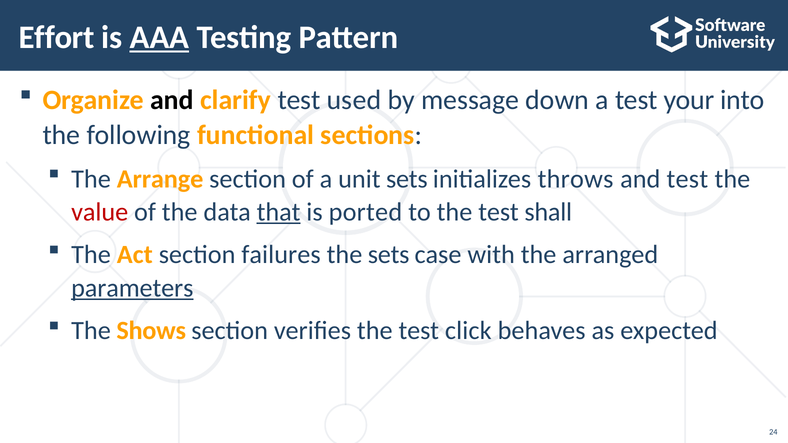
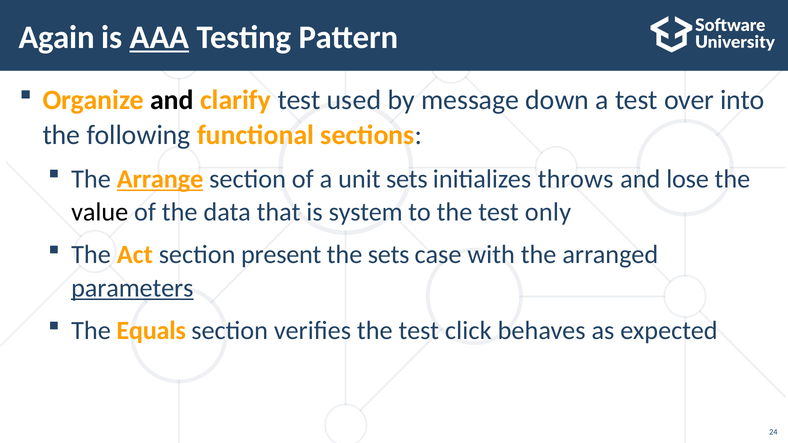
Effort: Effort -> Again (57, 37)
your: your -> over (689, 100)
Arrange underline: none -> present (160, 179)
and test: test -> lose (688, 179)
value colour: red -> black (100, 212)
that underline: present -> none (279, 212)
ported: ported -> system (366, 212)
shall: shall -> only (548, 212)
failures: failures -> present (281, 255)
Shows: Shows -> Equals (151, 331)
